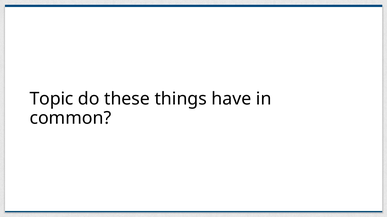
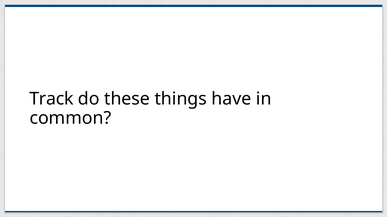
Topic: Topic -> Track (51, 99)
